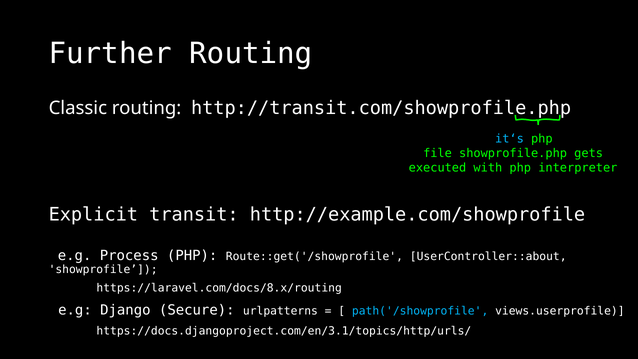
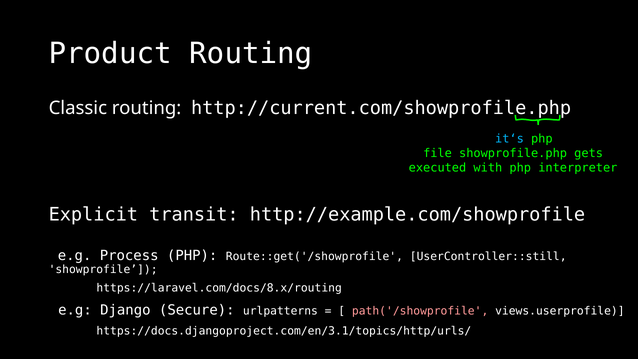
Further: Further -> Product (110, 54)
http://transit.com/showprofile.php: http://transit.com/showprofile.php -> http://current.com/showprofile.php (381, 108)
UserController::about: UserController::about -> UserController::still (488, 256)
path('/showprofile colour: light blue -> pink (420, 311)
